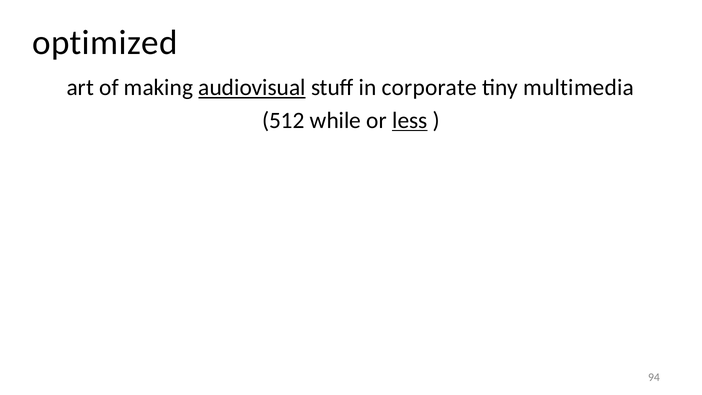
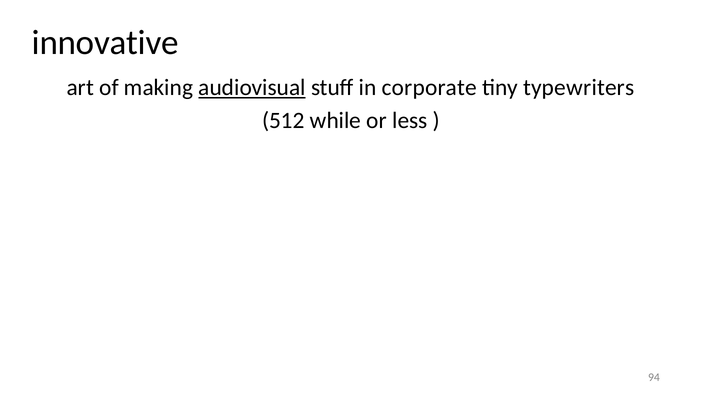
optimized: optimized -> innovative (105, 43)
multimedia: multimedia -> typewriters (579, 88)
less underline: present -> none (410, 120)
